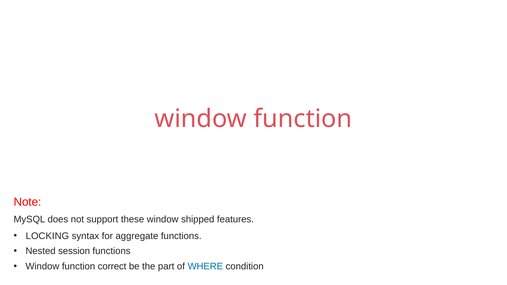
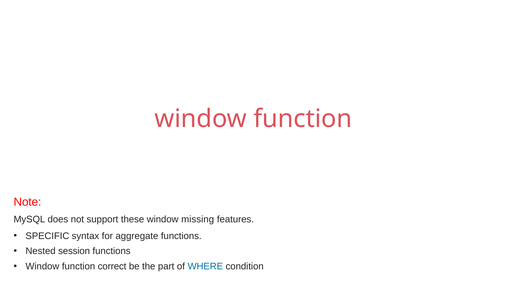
shipped: shipped -> missing (198, 220)
LOCKING: LOCKING -> SPECIFIC (47, 236)
